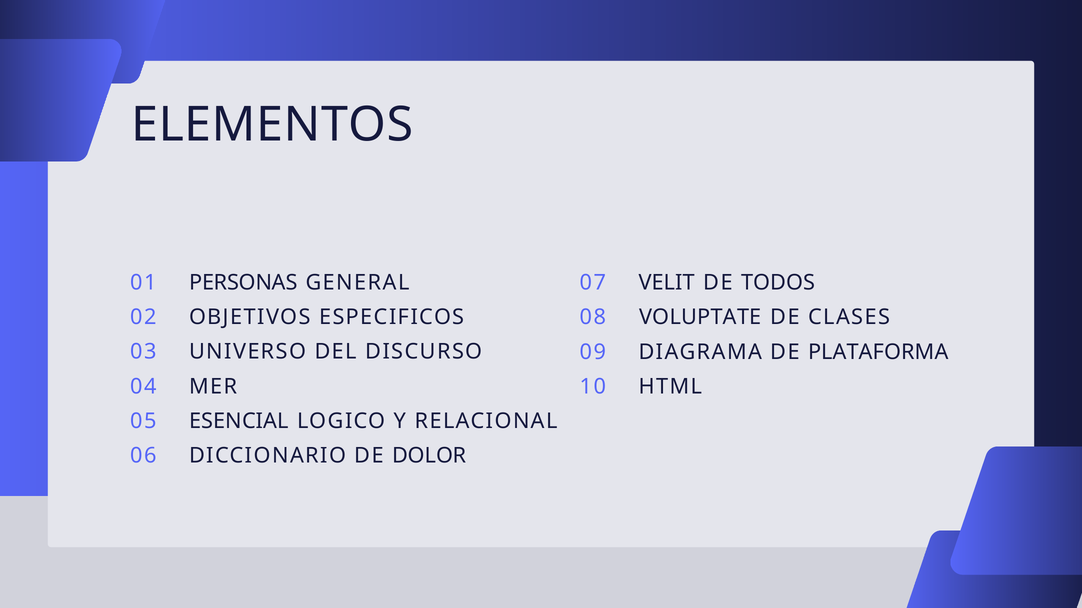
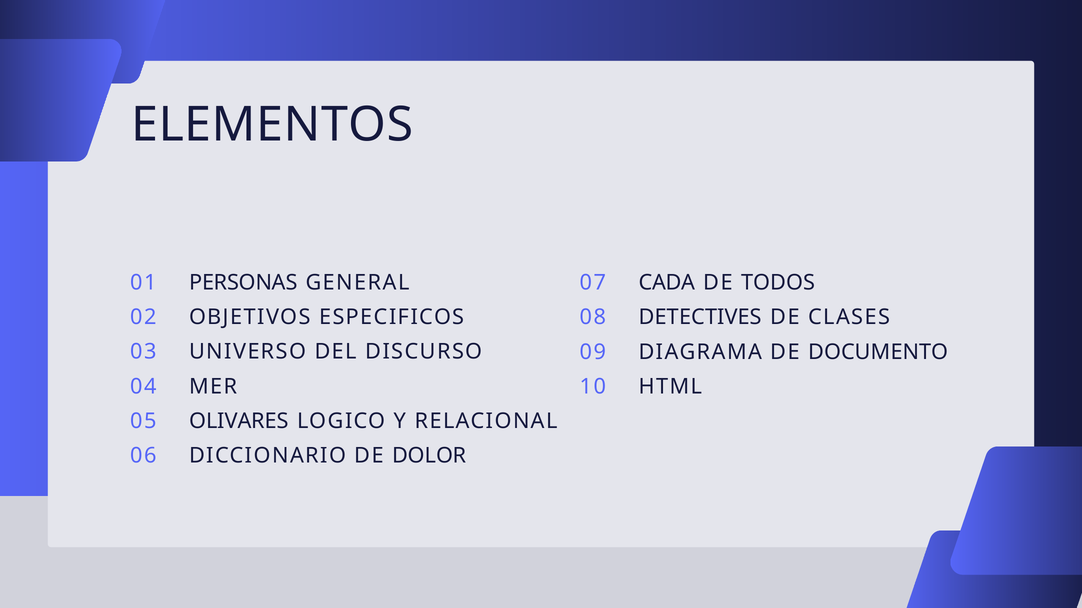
VELIT: VELIT -> CADA (667, 283)
VOLUPTATE: VOLUPTATE -> DETECTIVES (700, 317)
PLATAFORMA: PLATAFORMA -> DOCUMENTO (878, 352)
ESENCIAL: ESENCIAL -> OLIVARES (239, 421)
